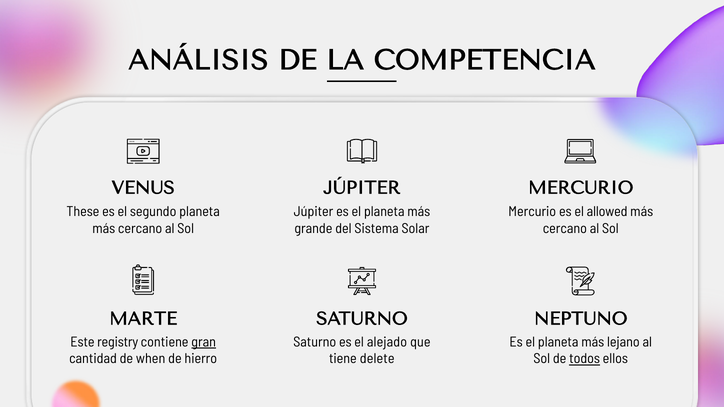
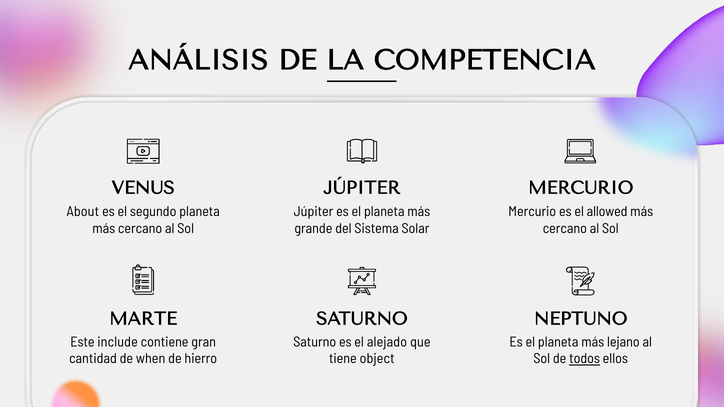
These: These -> About (83, 212)
registry: registry -> include (118, 342)
gran underline: present -> none (204, 342)
delete: delete -> object (377, 359)
